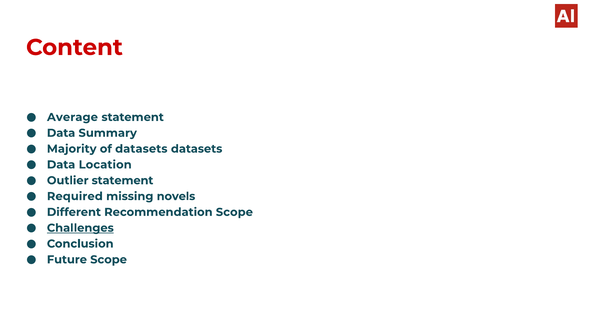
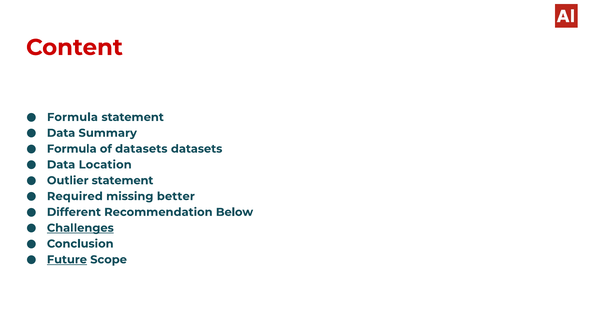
Average: Average -> Formula (72, 117)
Majority: Majority -> Formula (72, 149)
novels: novels -> better (176, 196)
Recommendation Scope: Scope -> Below (234, 212)
Future underline: none -> present (67, 260)
